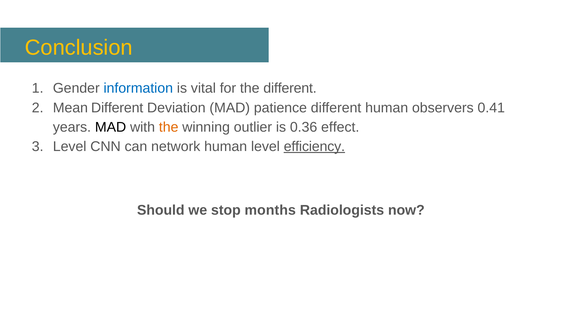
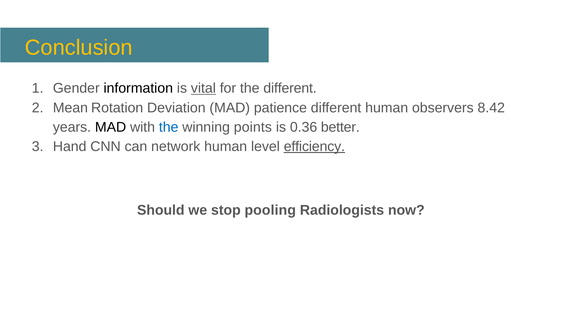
information colour: blue -> black (138, 88)
vital underline: none -> present (203, 88)
Mean Different: Different -> Rotation (117, 108)
0.41: 0.41 -> 8.42 (491, 108)
the colour: orange -> blue (169, 127)
outlier: outlier -> points (253, 127)
effect: effect -> better (340, 127)
Level: Level -> Hand (70, 147)
months: months -> pooling (270, 210)
